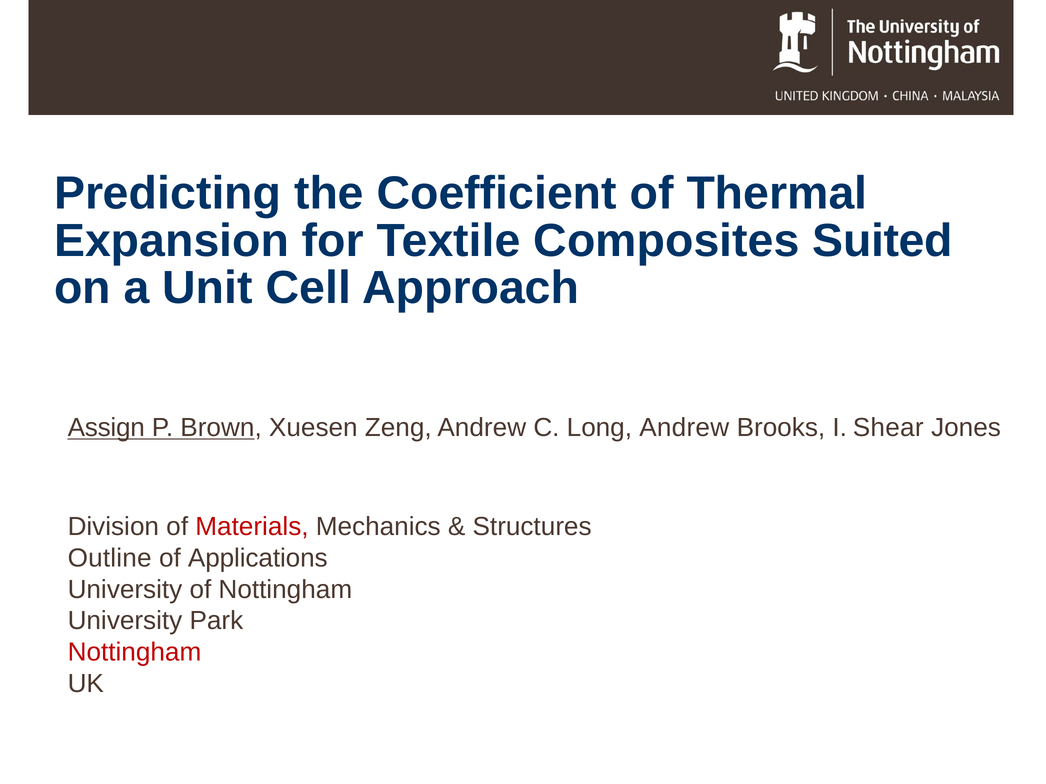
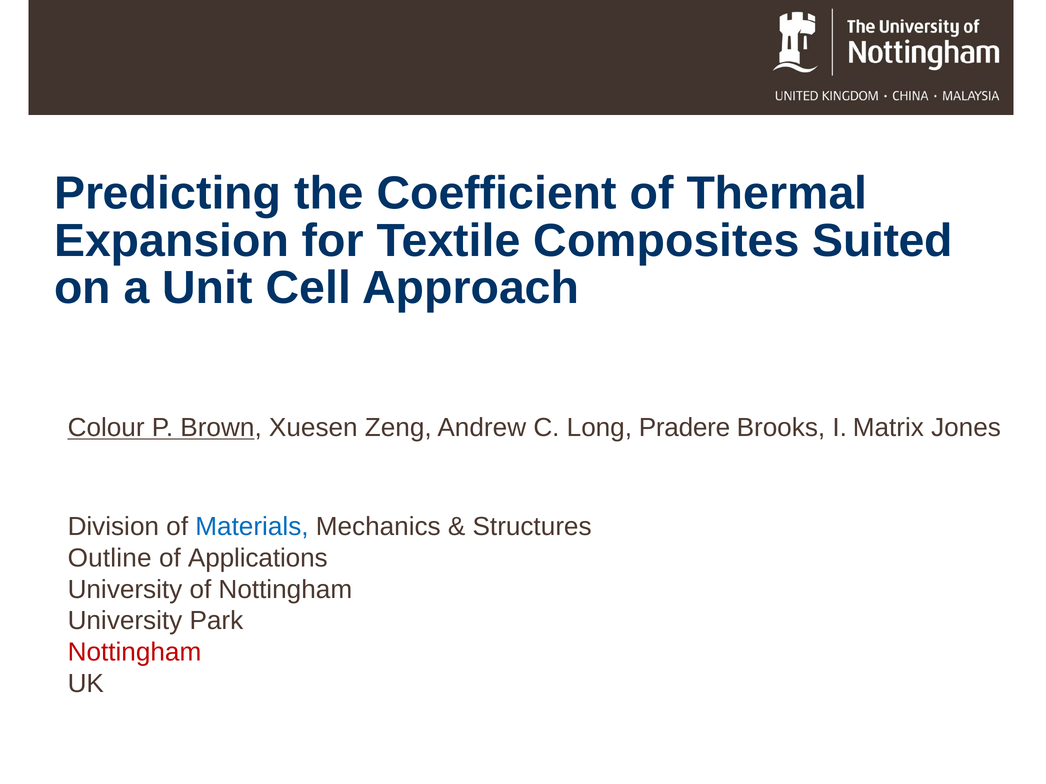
Assign: Assign -> Colour (106, 428)
Long Andrew: Andrew -> Pradere (684, 428)
Shear: Shear -> Matrix (888, 428)
Materials colour: red -> blue (252, 527)
